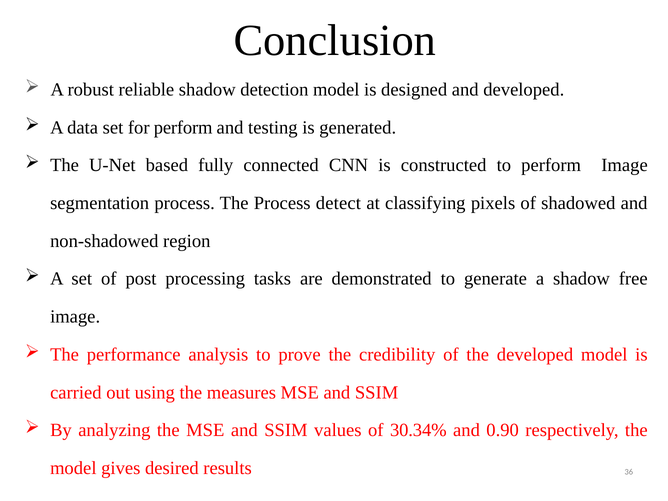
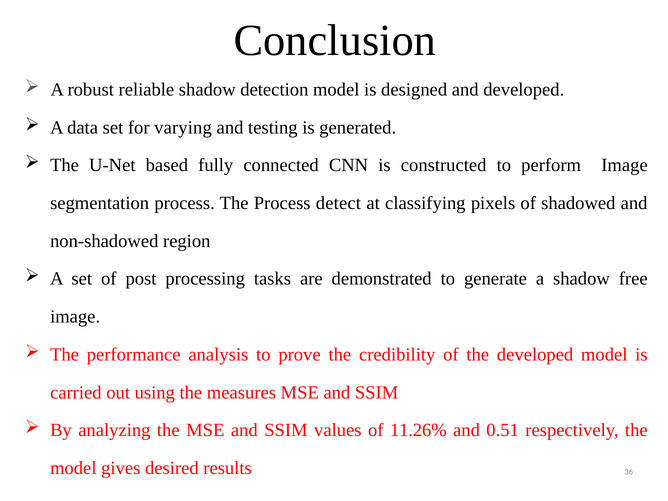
for perform: perform -> varying (183, 127)
30.34%: 30.34% -> 11.26% (418, 430)
0.90: 0.90 -> 0.51 (503, 430)
